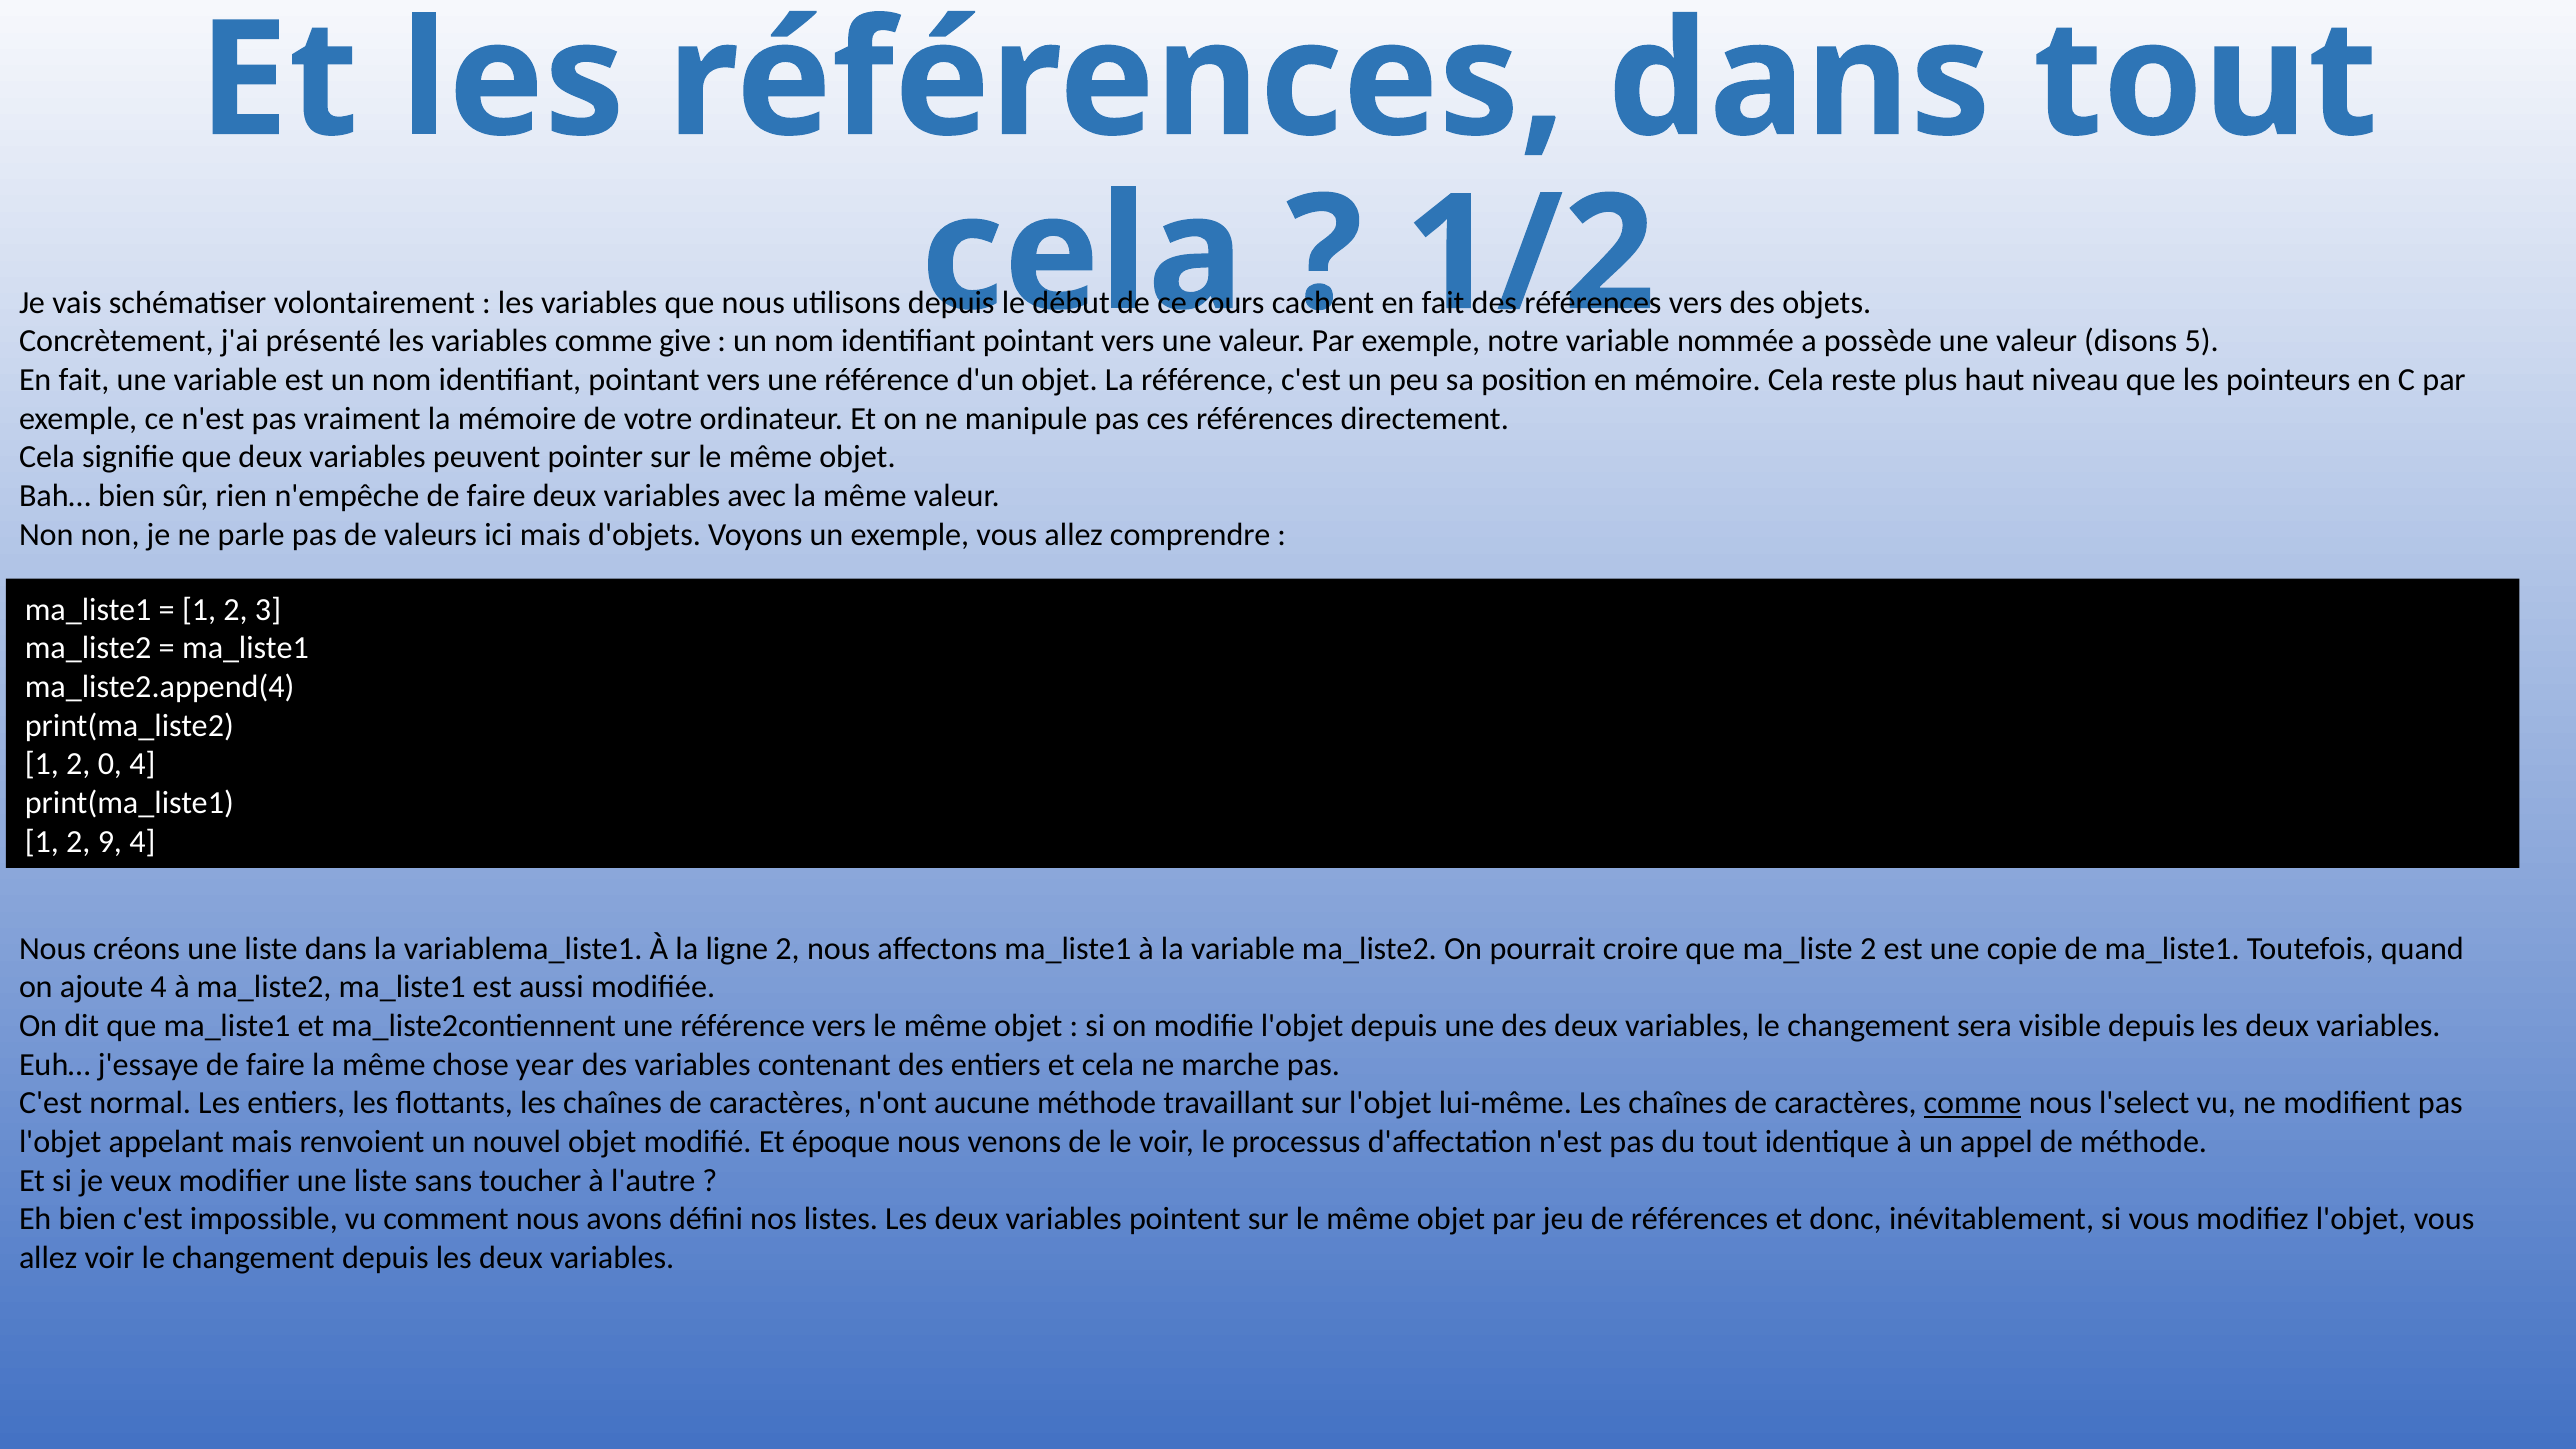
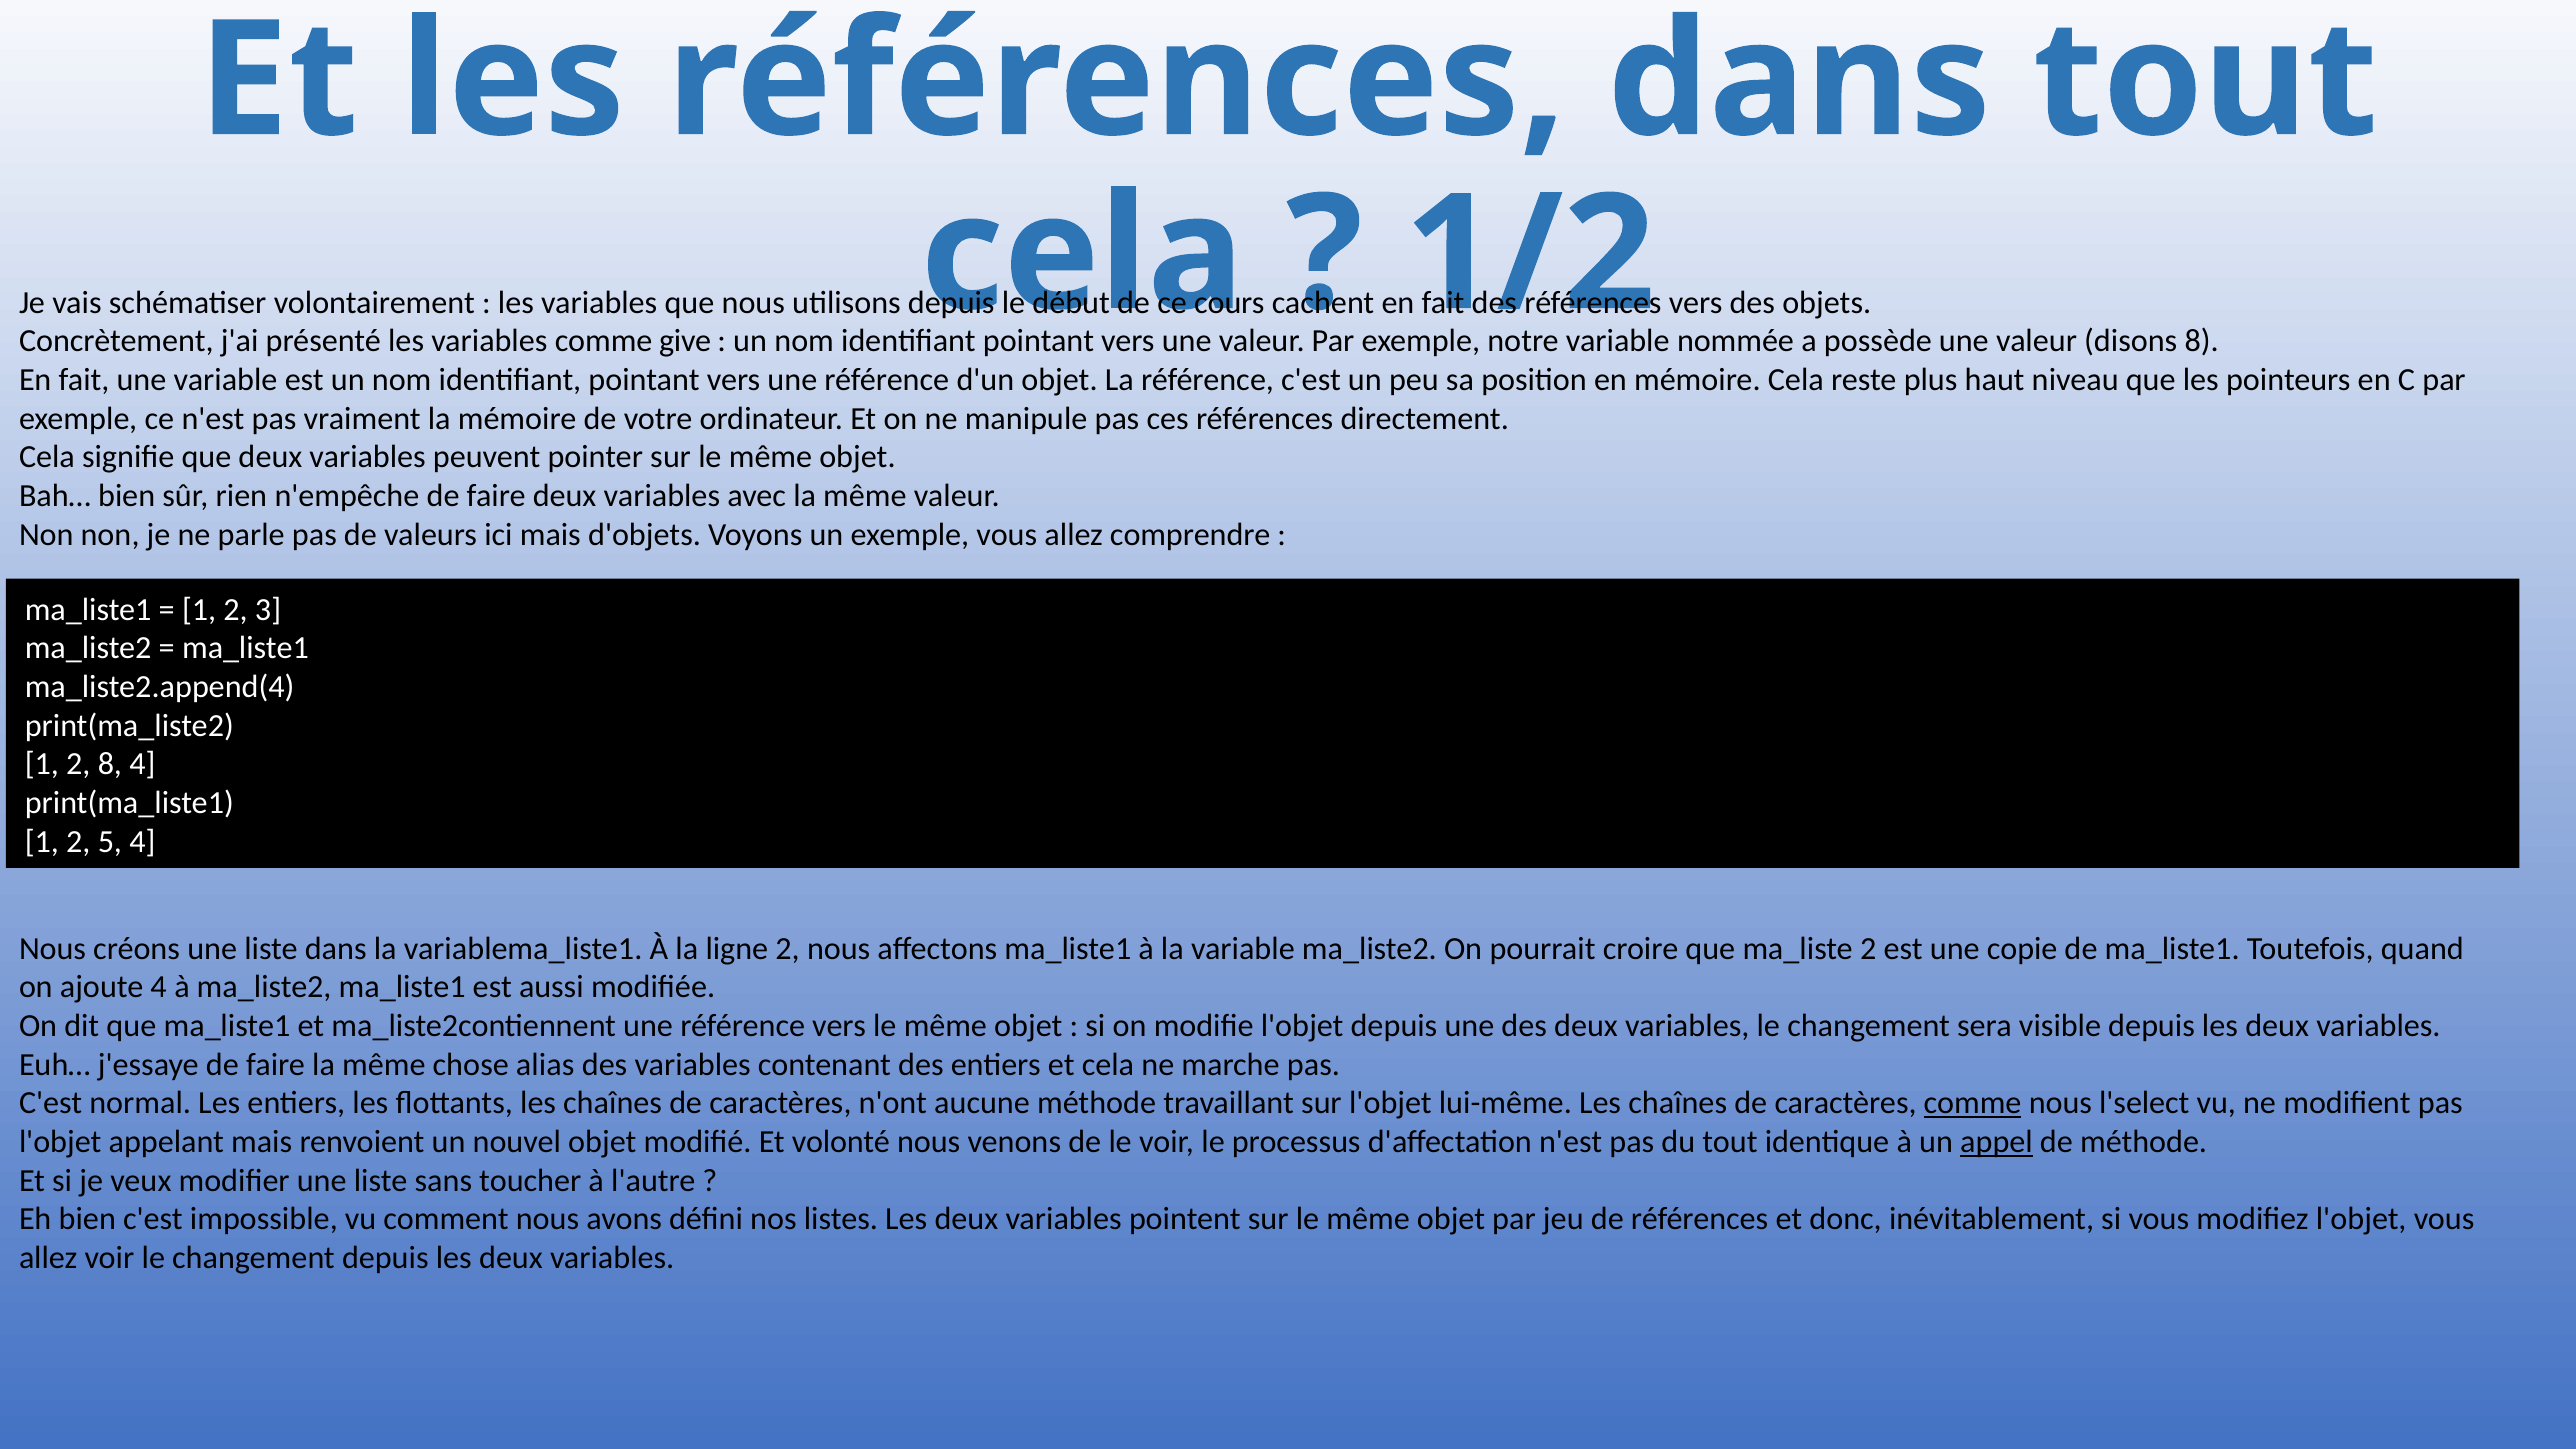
disons 5: 5 -> 8 (2202, 341)
2 0: 0 -> 8 (110, 764)
9: 9 -> 5 (110, 841)
year: year -> alias (545, 1065)
époque: époque -> volonté (841, 1142)
appel underline: none -> present (1997, 1142)
